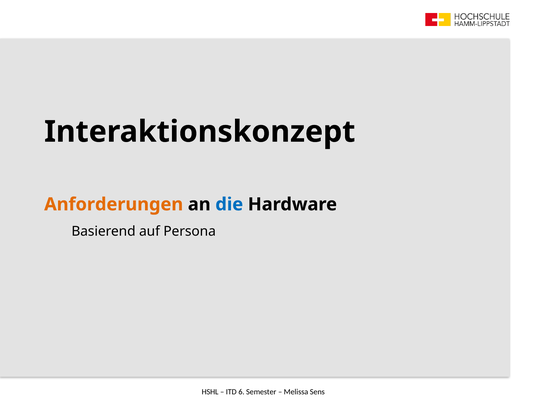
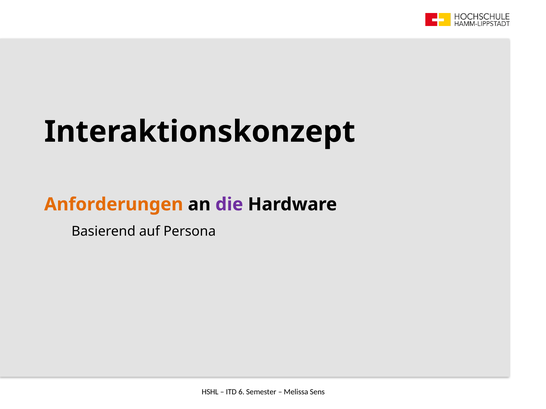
die colour: blue -> purple (229, 205)
